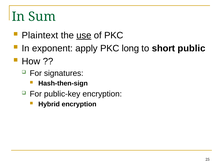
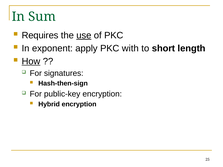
Plaintext: Plaintext -> Requires (40, 35)
long: long -> with (130, 48)
public: public -> length (192, 48)
How underline: none -> present (31, 61)
